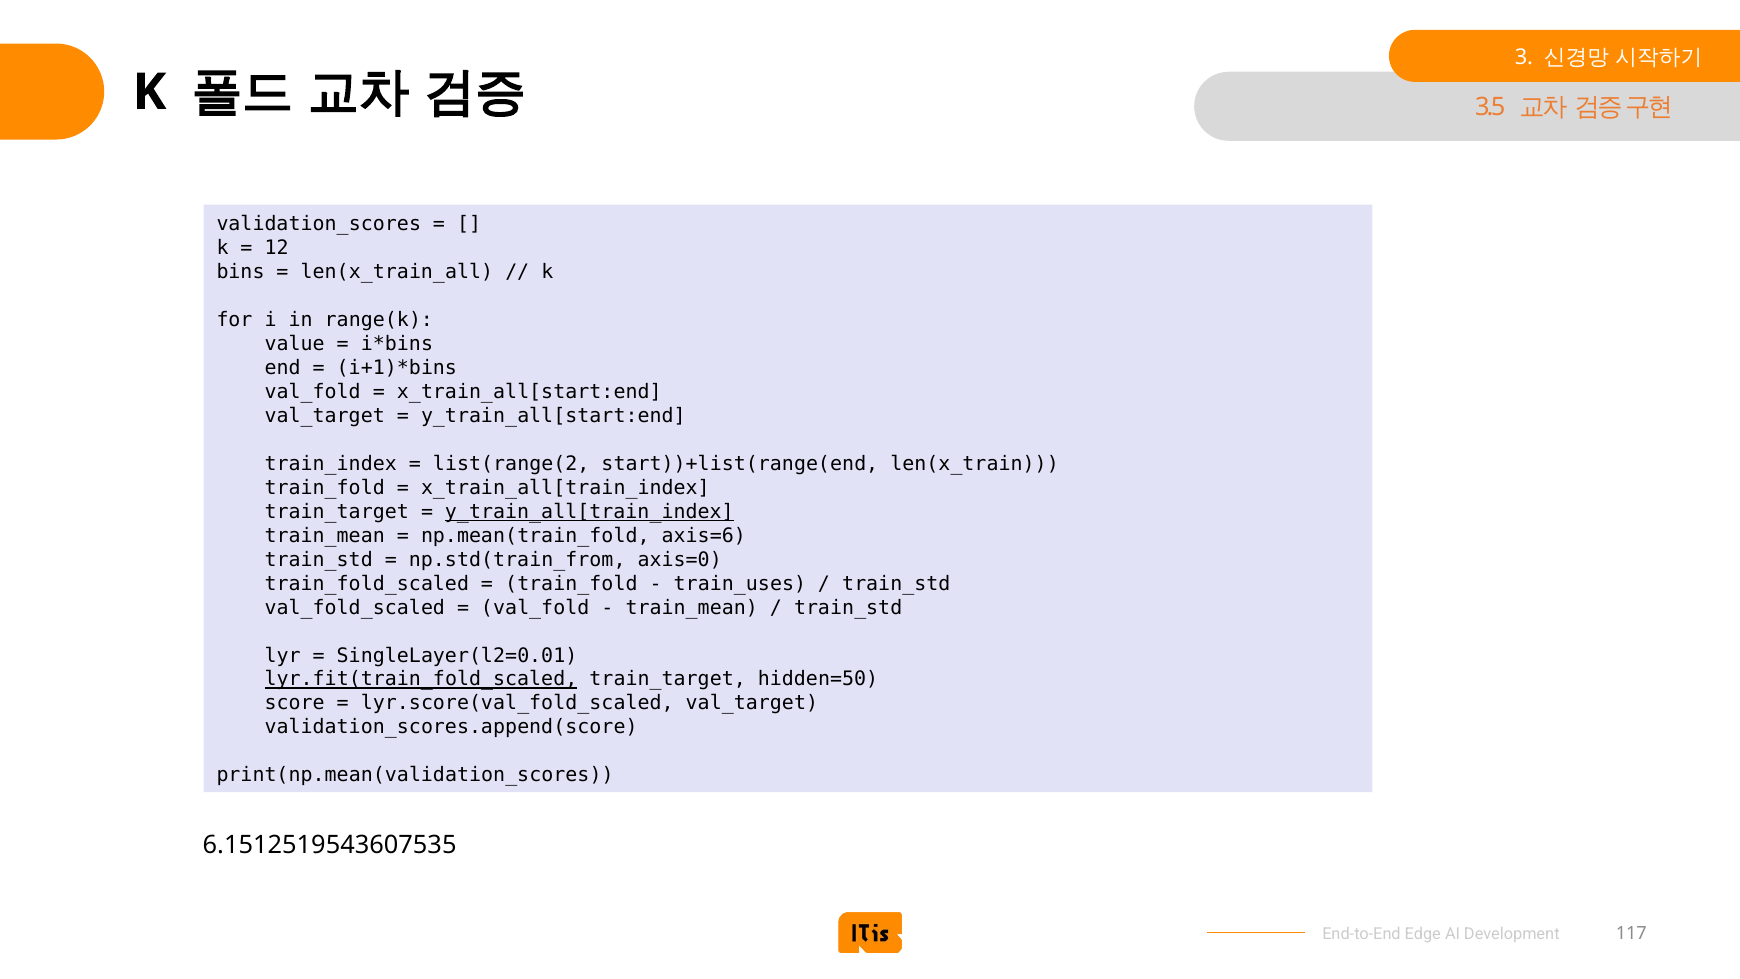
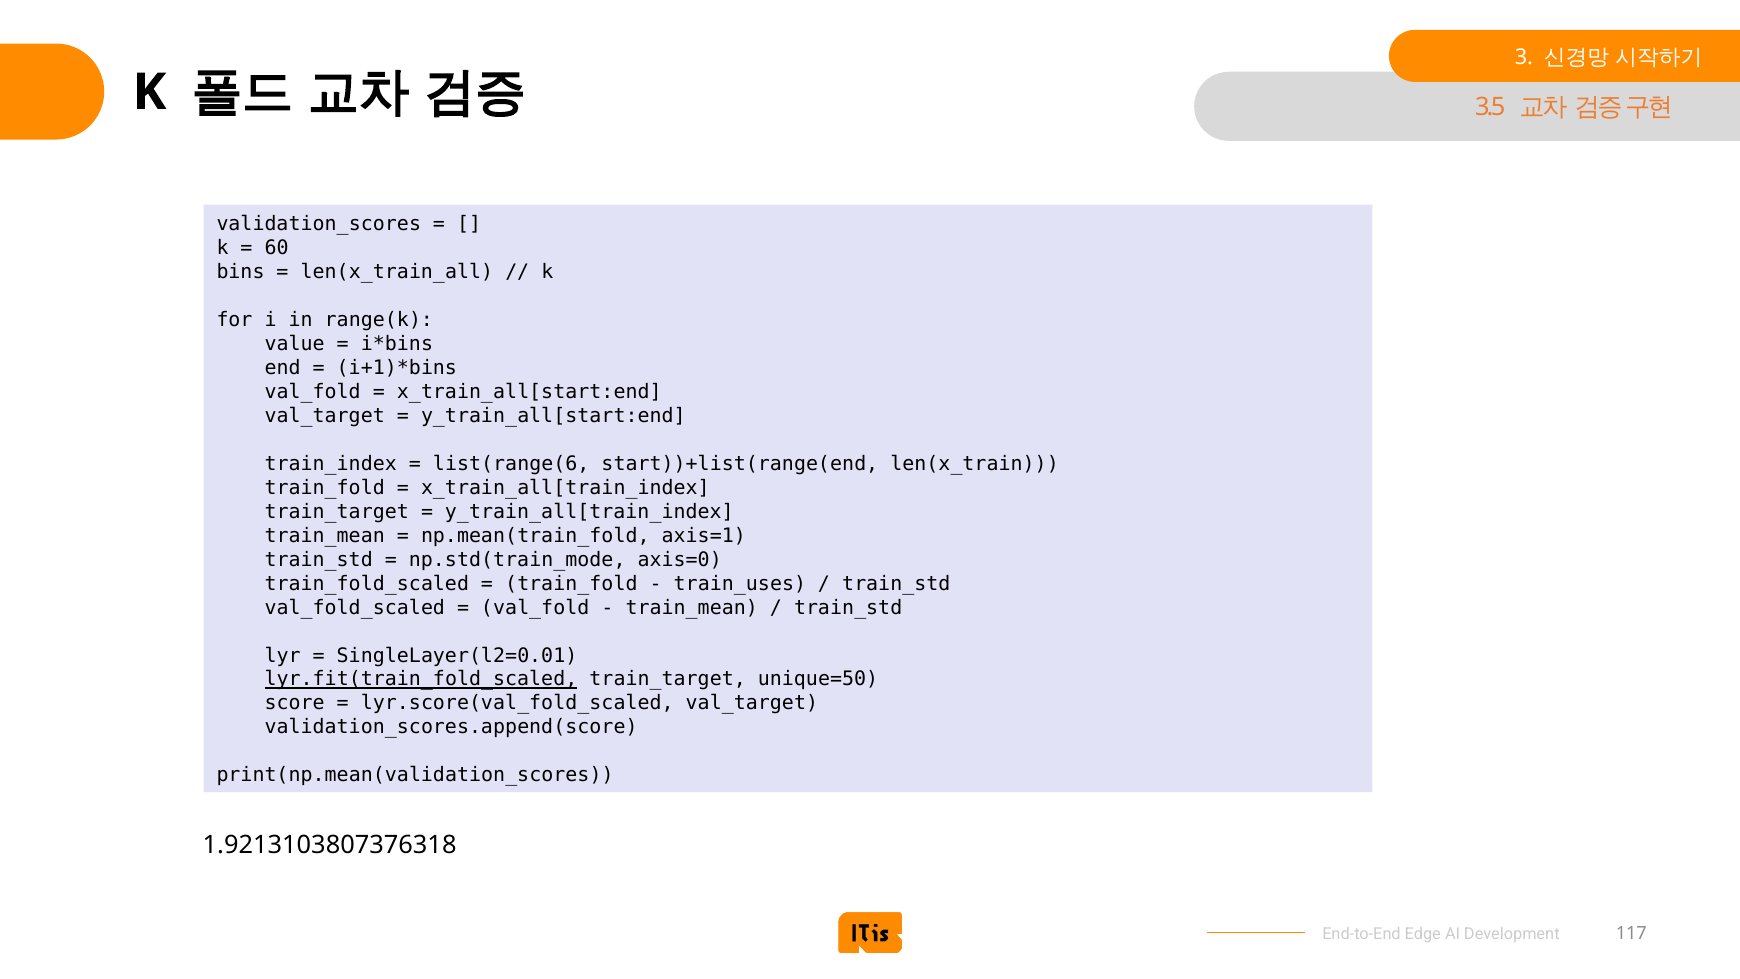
12: 12 -> 60 (277, 248)
list(range(2: list(range(2 -> list(range(6 (511, 464)
y_train_all[train_index underline: present -> none (589, 512)
axis=6: axis=6 -> axis=1 (704, 536)
np.std(train_from: np.std(train_from -> np.std(train_mode (517, 559)
hidden=50: hidden=50 -> unique=50 (818, 679)
6.1512519543607535: 6.1512519543607535 -> 1.9213103807376318 (330, 845)
